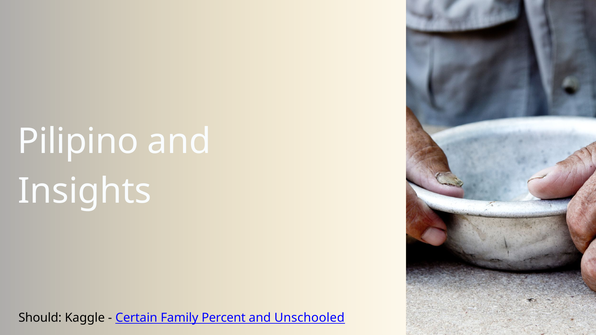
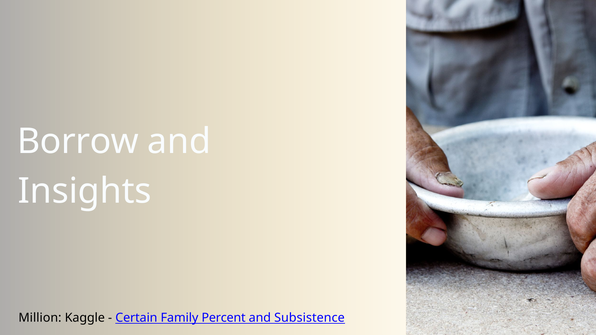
Pilipino: Pilipino -> Borrow (78, 142)
Should: Should -> Million (40, 318)
Unschooled: Unschooled -> Subsistence (309, 318)
